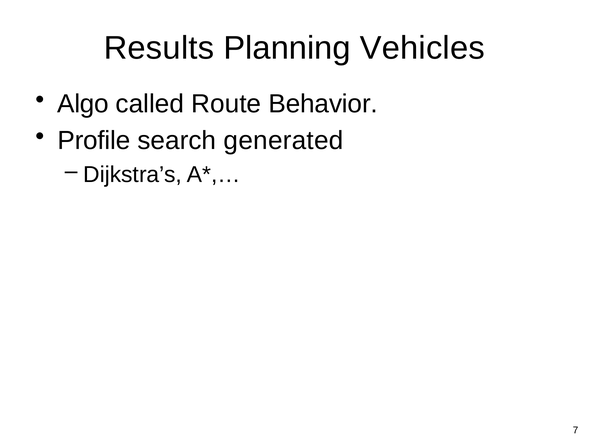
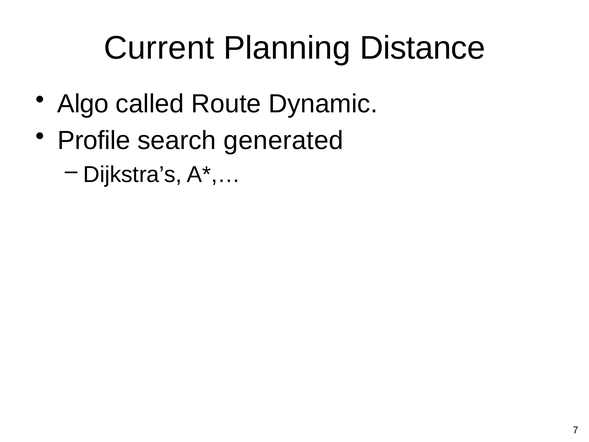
Results: Results -> Current (159, 48)
Vehicles: Vehicles -> Distance (422, 48)
Behavior: Behavior -> Dynamic (323, 104)
